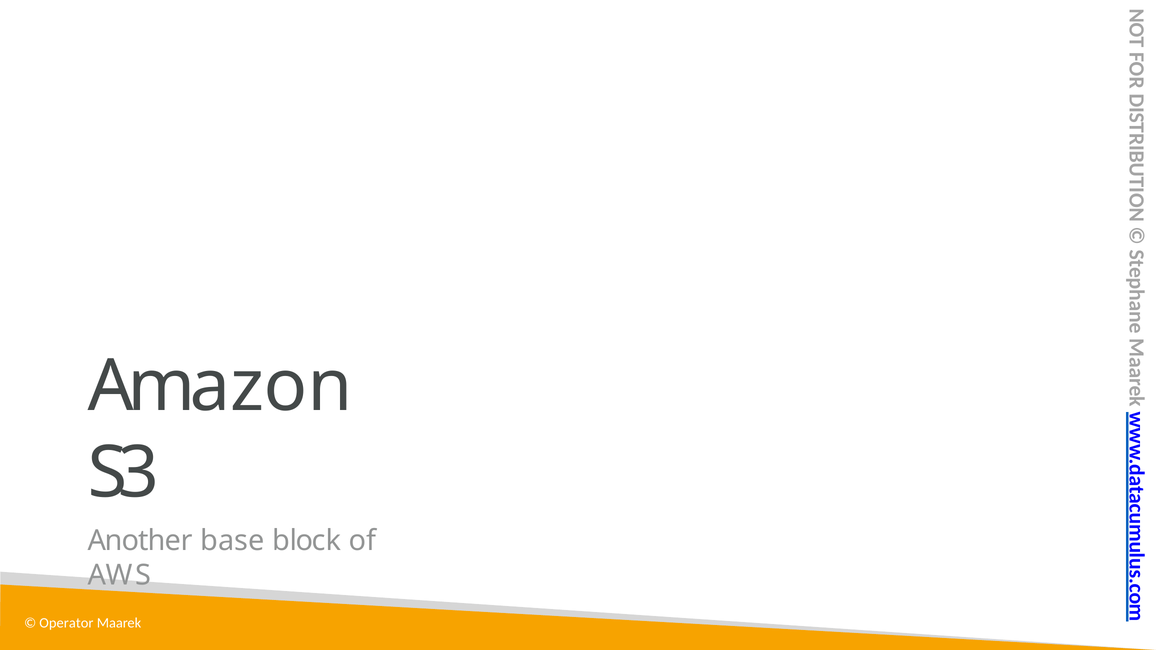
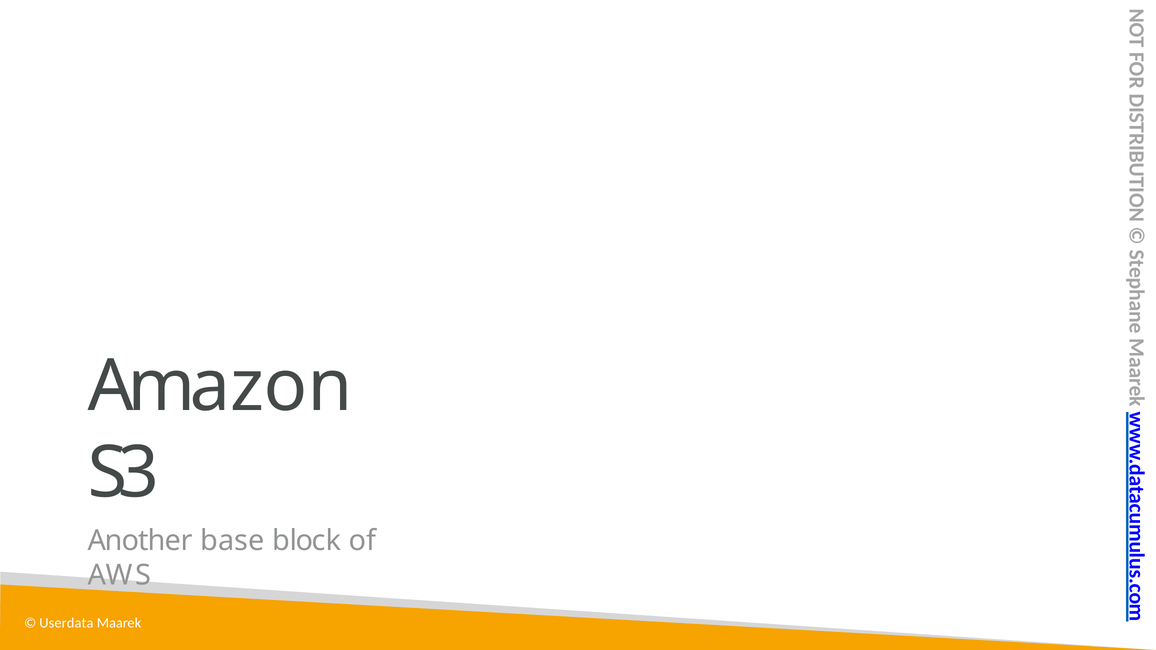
Operator: Operator -> Userdata (66, 623)
